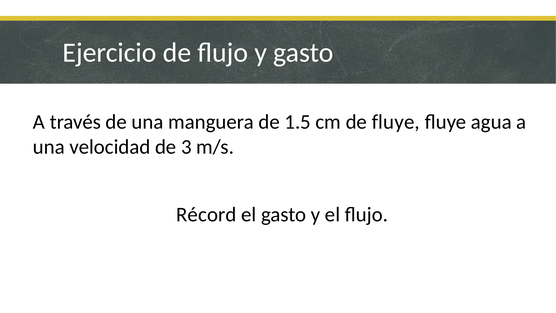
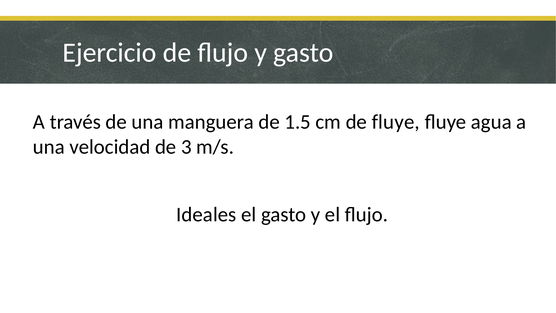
Récord: Récord -> Ideales (206, 214)
